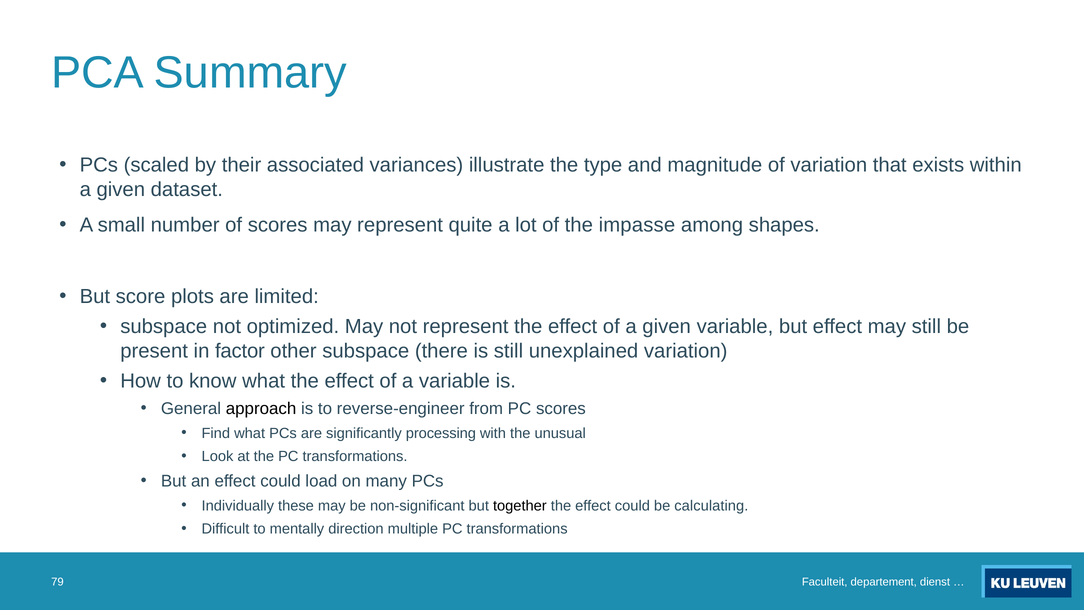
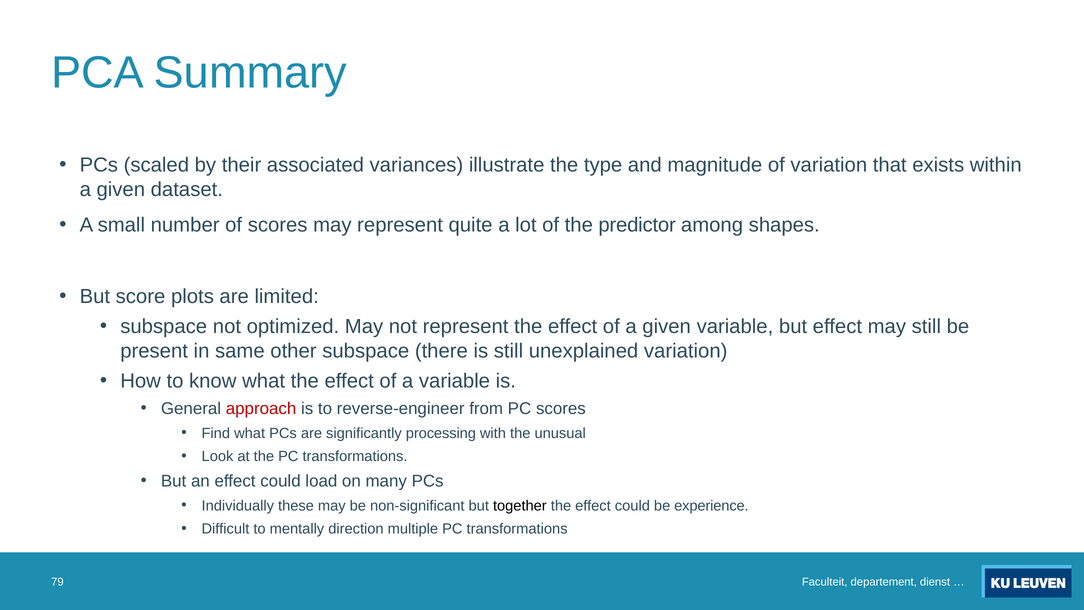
impasse: impasse -> predictor (637, 225)
factor: factor -> same (240, 351)
approach colour: black -> red (261, 409)
calculating: calculating -> experience (711, 506)
